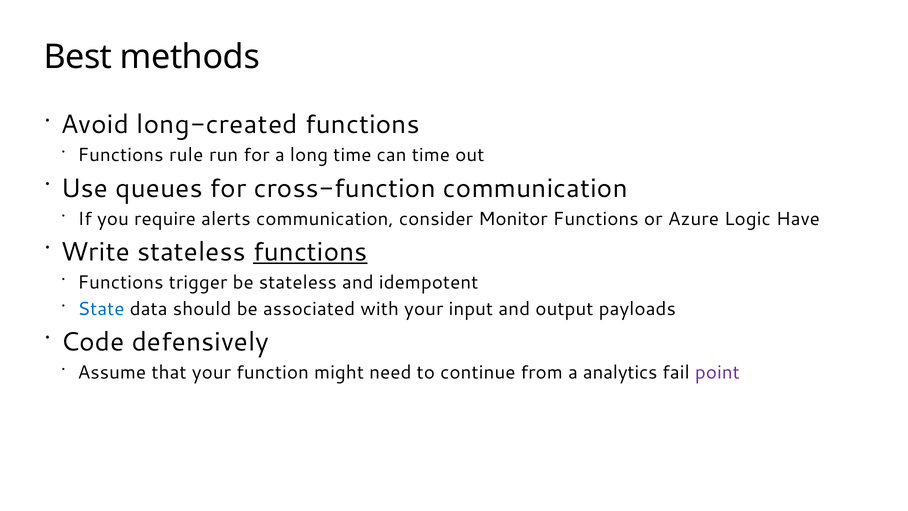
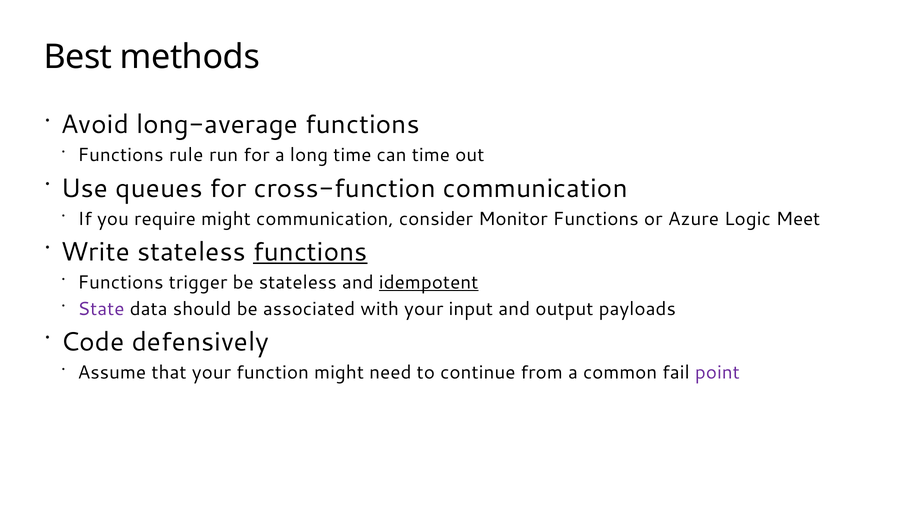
long-created: long-created -> long-average (217, 125)
require alerts: alerts -> might (226, 219)
Have: Have -> Meet (798, 219)
idempotent underline: none -> present (429, 282)
State colour: blue -> purple (101, 309)
analytics: analytics -> common (620, 372)
